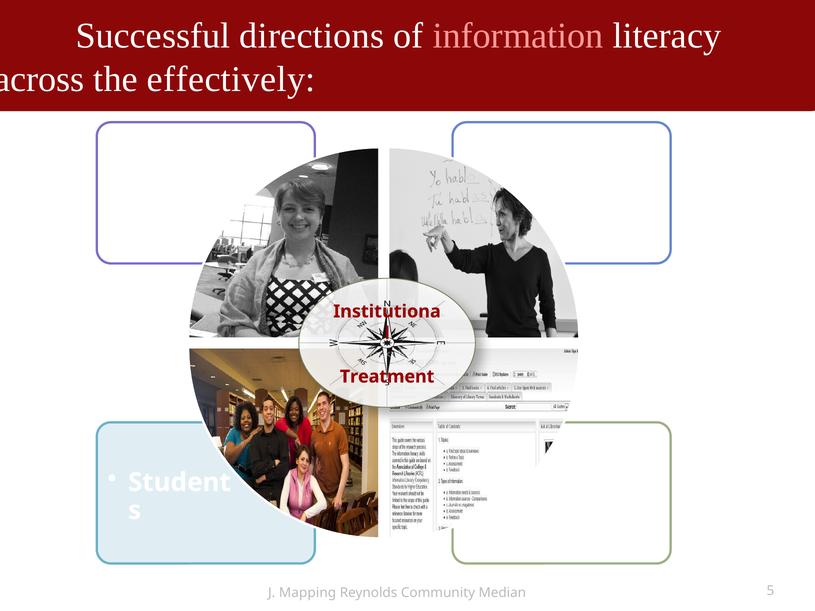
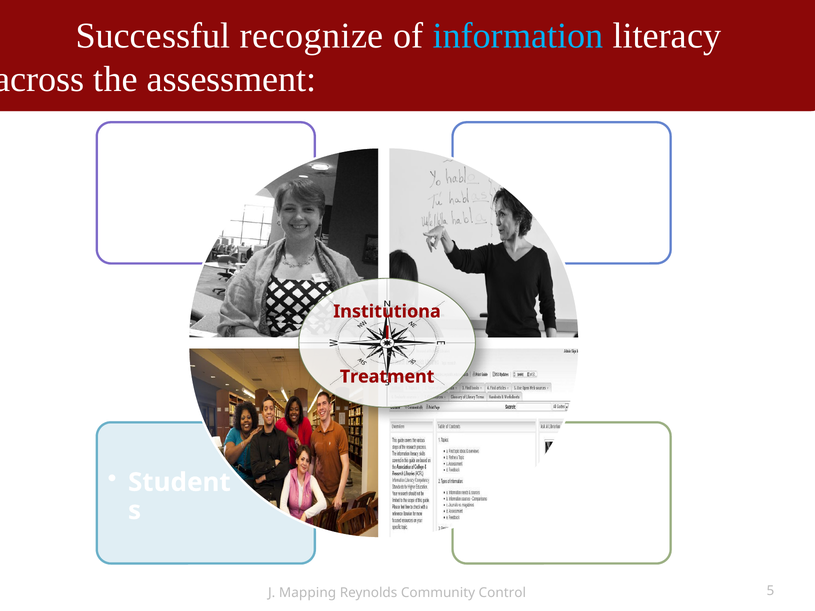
directions: directions -> recognize (312, 36)
information colour: pink -> light blue (518, 36)
effectively: effectively -> assessment (231, 79)
Median: Median -> Control (502, 593)
